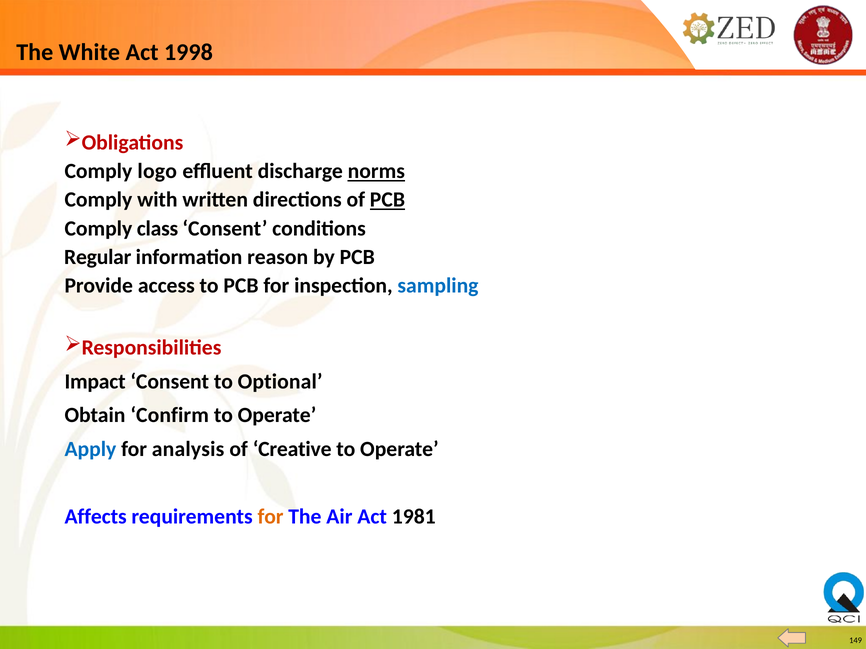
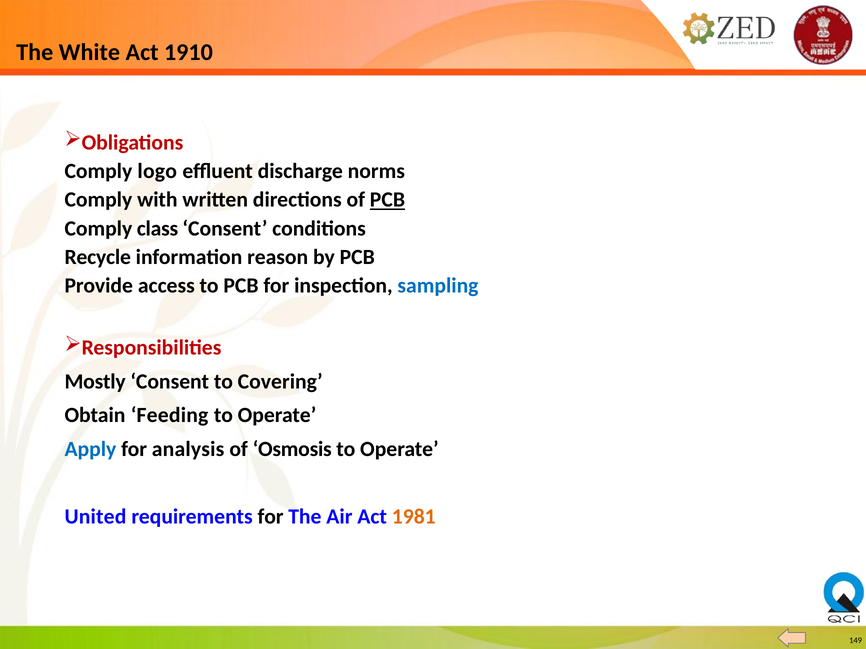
1998: 1998 -> 1910 (188, 52)
norms underline: present -> none (376, 171)
Regular: Regular -> Recycle (98, 257)
Impact: Impact -> Mostly (95, 382)
Optional: Optional -> Covering (280, 382)
Confirm: Confirm -> Feeding (170, 416)
Creative: Creative -> Osmosis (292, 449)
Affects: Affects -> United (95, 517)
for colour: orange -> black (271, 517)
1981 colour: black -> orange (414, 517)
